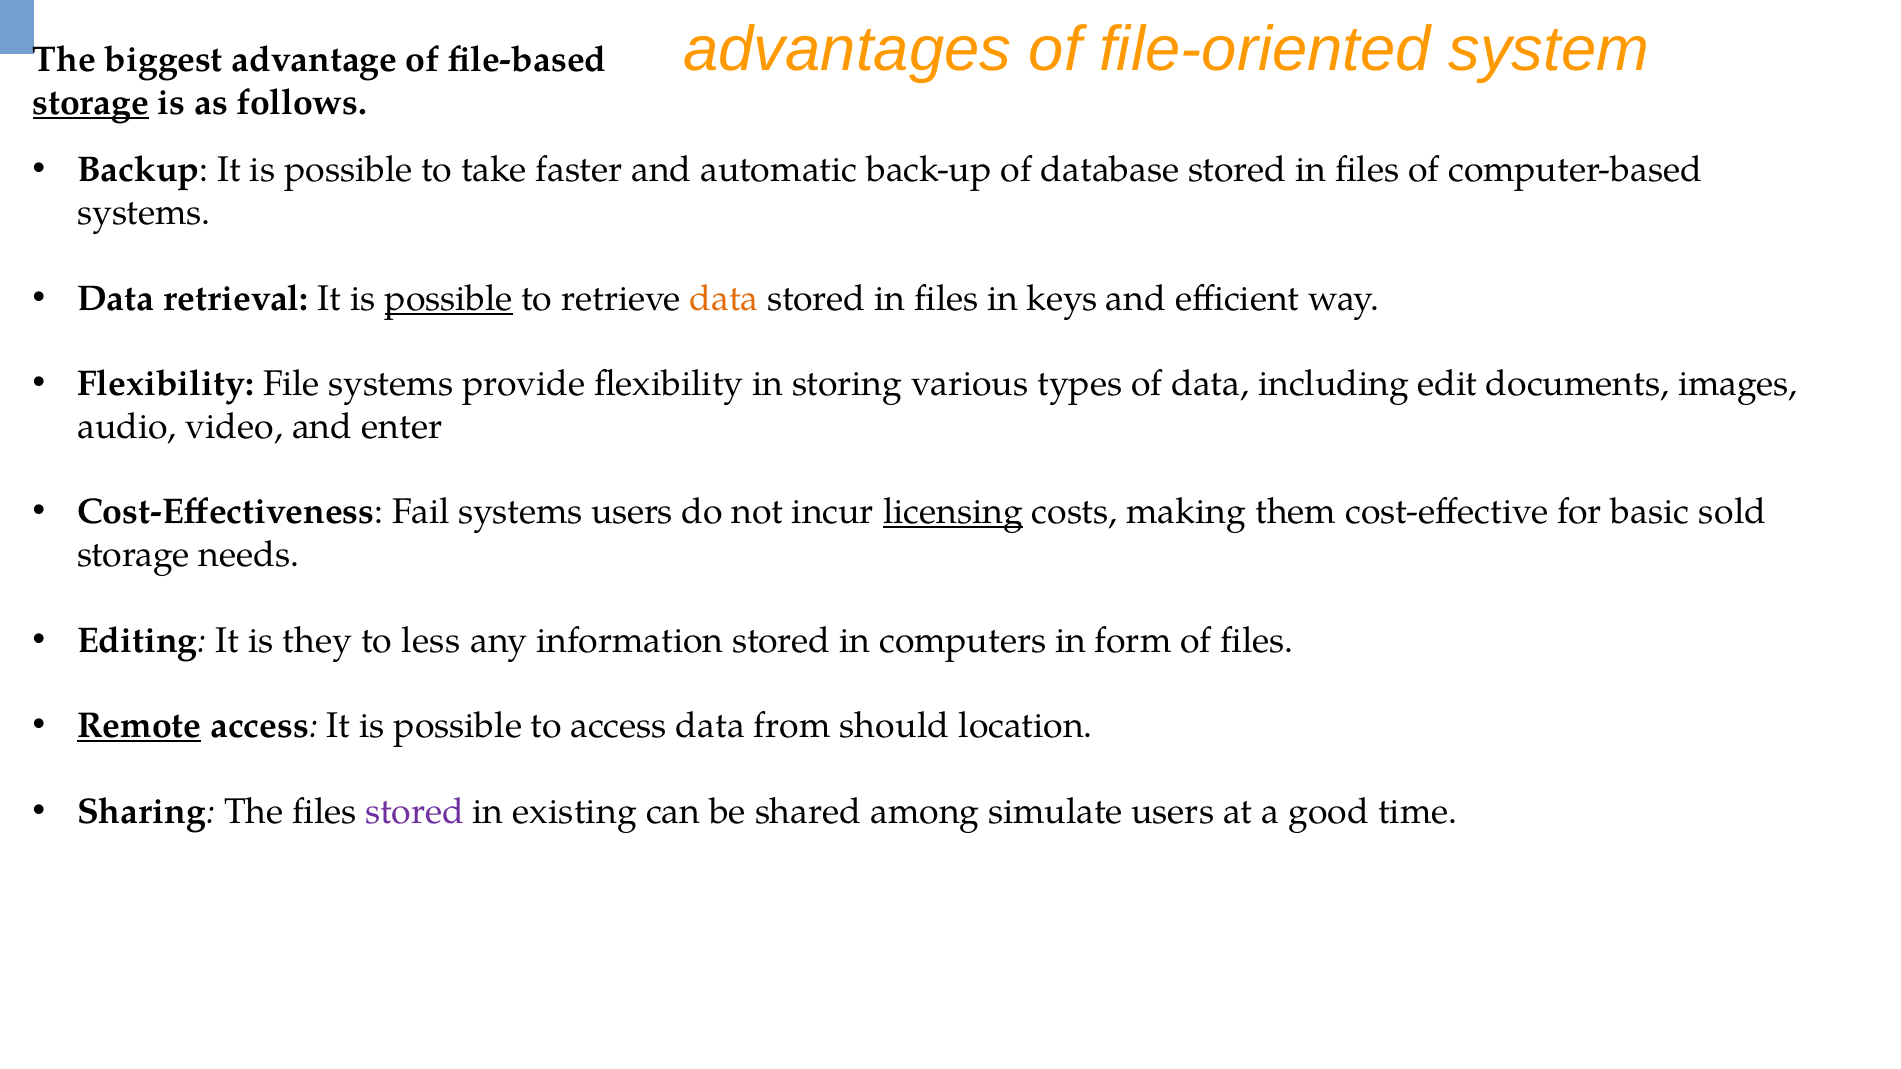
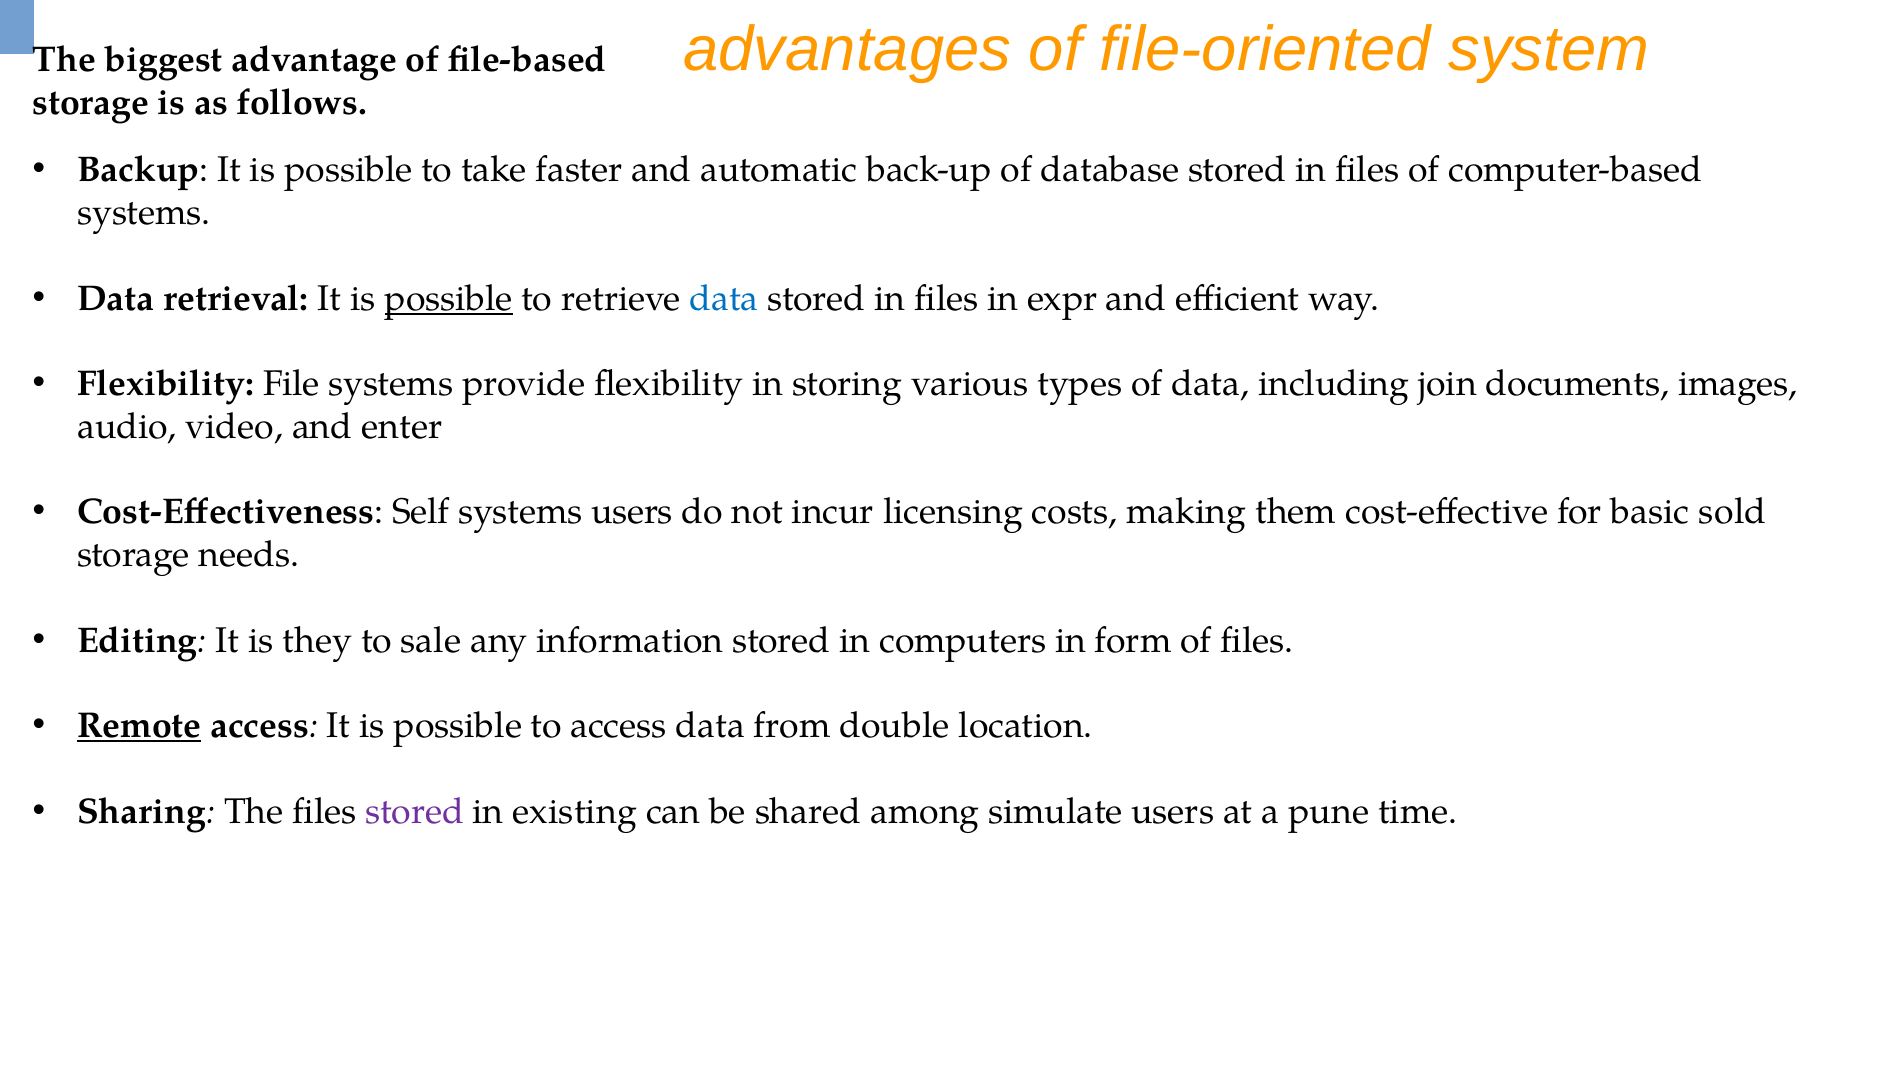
storage underline: present -> none (91, 103)
data colour: orange -> blue (724, 298)
keys: keys -> expr (1062, 298)
edit: edit -> join (1448, 384)
Fail: Fail -> Self (421, 512)
licensing underline: present -> none (953, 512)
less: less -> sale (431, 641)
should: should -> double (895, 726)
good: good -> pune (1329, 812)
